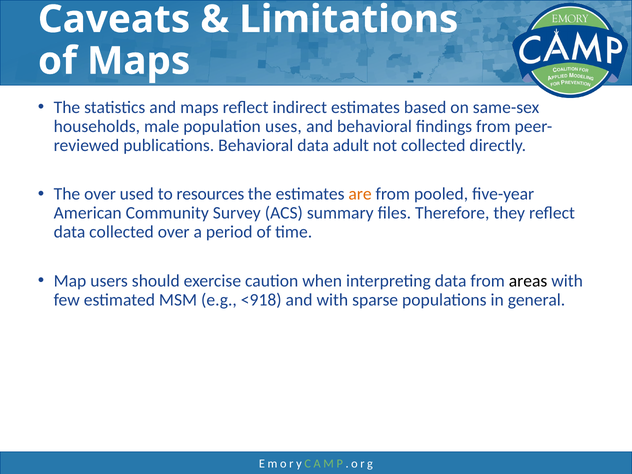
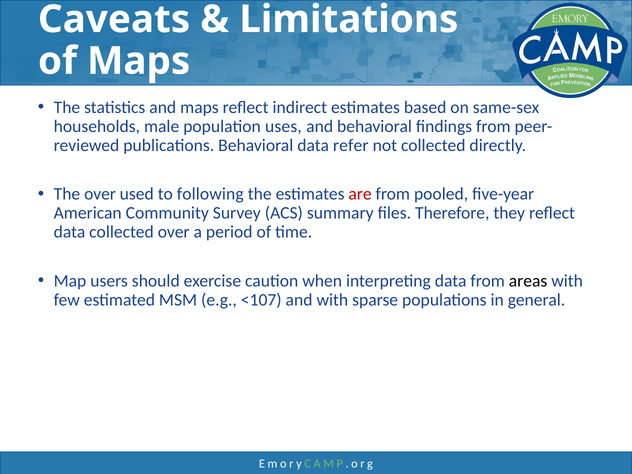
adult: adult -> refer (351, 145)
resources: resources -> following (210, 194)
are colour: orange -> red (360, 194)
<918: <918 -> <107 (261, 300)
